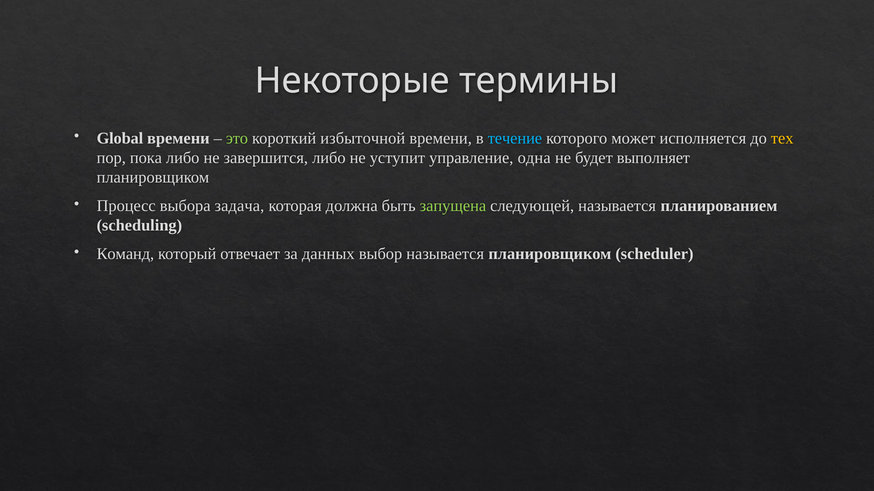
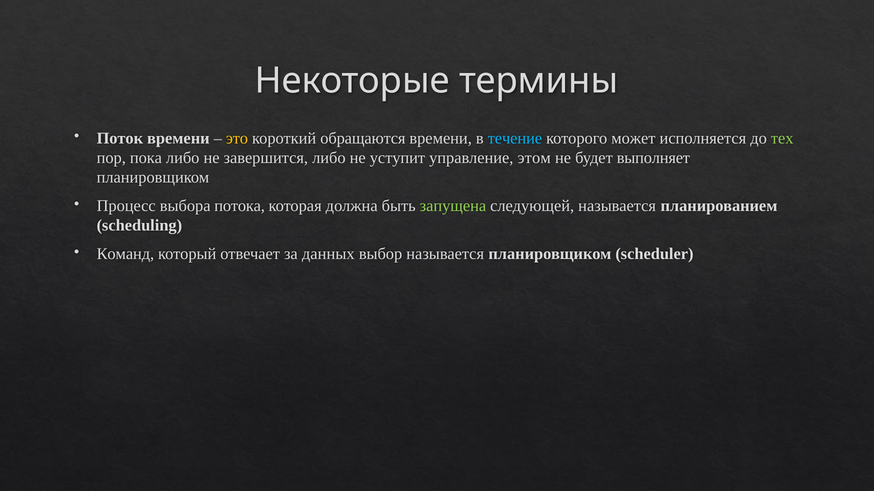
Global: Global -> Поток (120, 138)
это colour: light green -> yellow (237, 138)
избыточной: избыточной -> обращаются (363, 138)
тех colour: yellow -> light green (782, 138)
одна: одна -> этом (534, 158)
задача: задача -> потока (240, 206)
